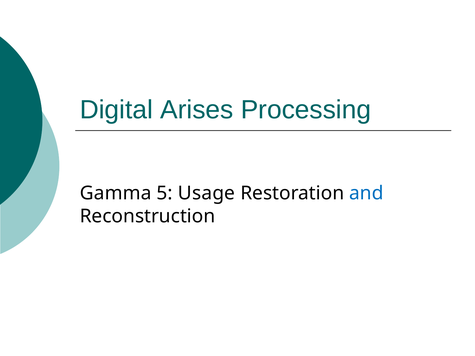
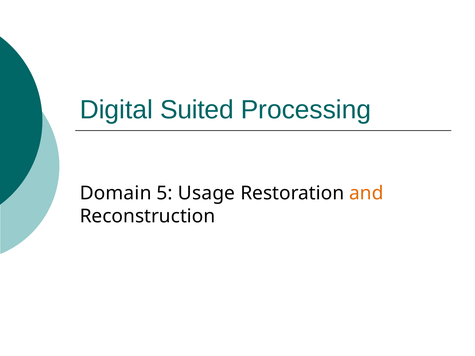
Arises: Arises -> Suited (197, 110)
Gamma: Gamma -> Domain (116, 193)
and colour: blue -> orange (366, 193)
